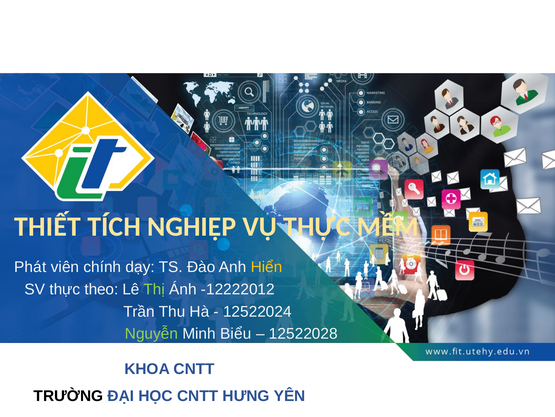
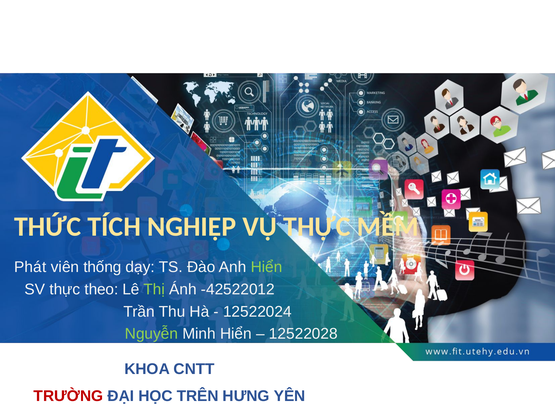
THIẾT: THIẾT -> THỨC (48, 226)
chính: chính -> thống (102, 267)
Hiển colour: yellow -> light green (267, 267)
-12222012: -12222012 -> -42522012 (238, 289)
Minh Biểu: Biểu -> Hiển (236, 333)
TRƯỜNG colour: black -> red (68, 395)
HỌC CNTT: CNTT -> TRÊN (198, 395)
